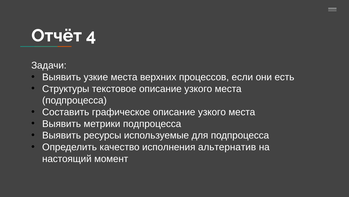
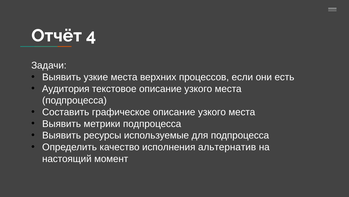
Структуры: Структуры -> Аудитория (66, 88)
